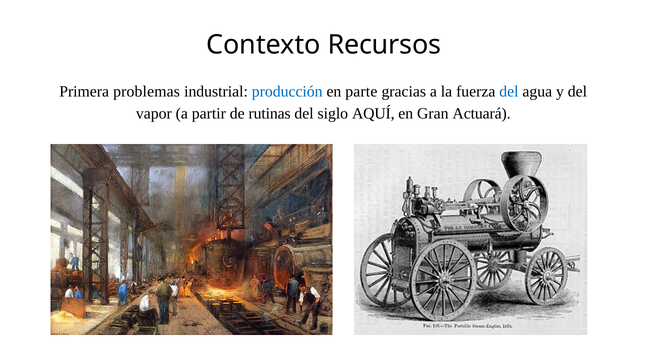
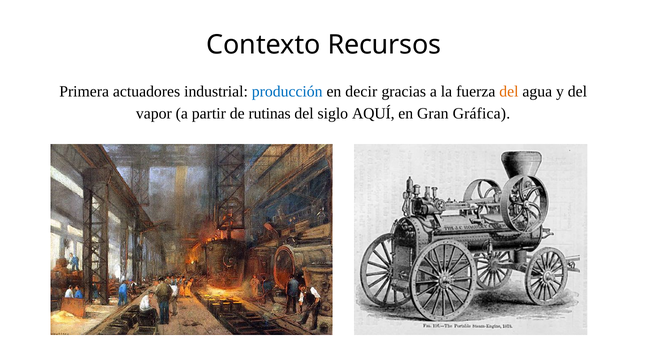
problemas: problemas -> actuadores (147, 92)
parte: parte -> decir (361, 92)
del colour: blue -> orange (509, 92)
Actuará: Actuará -> Gráfica (481, 114)
